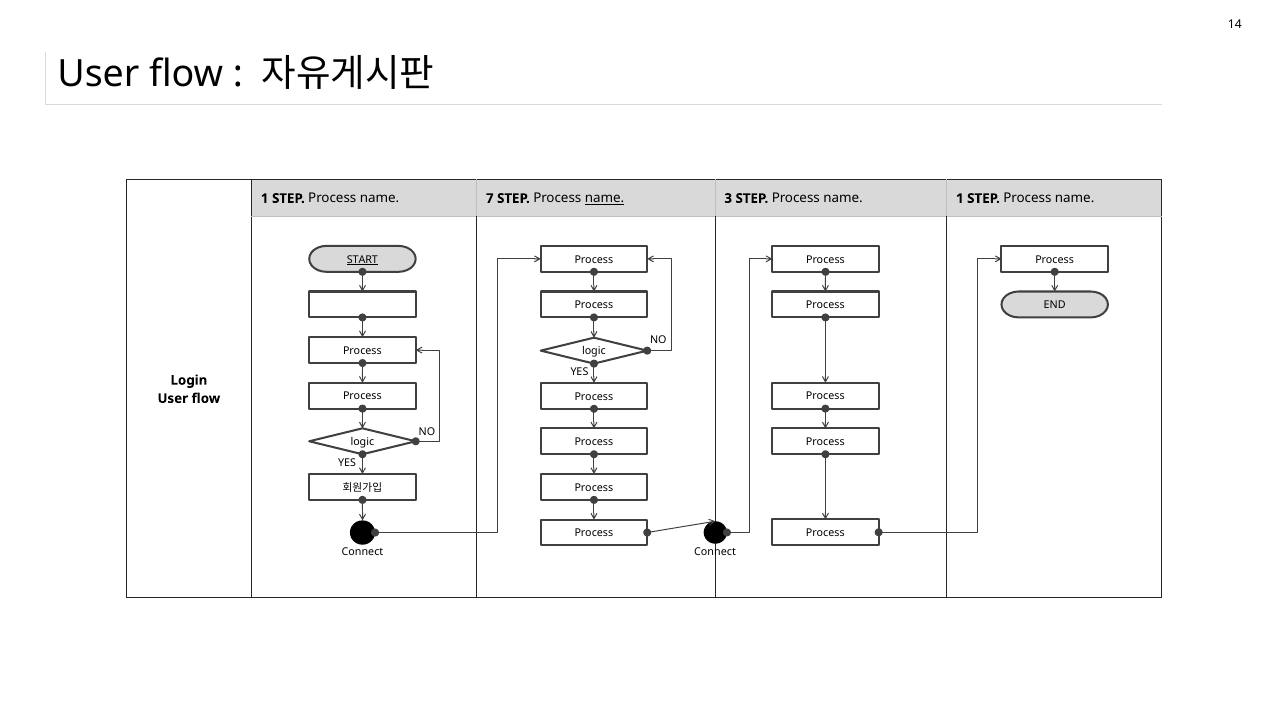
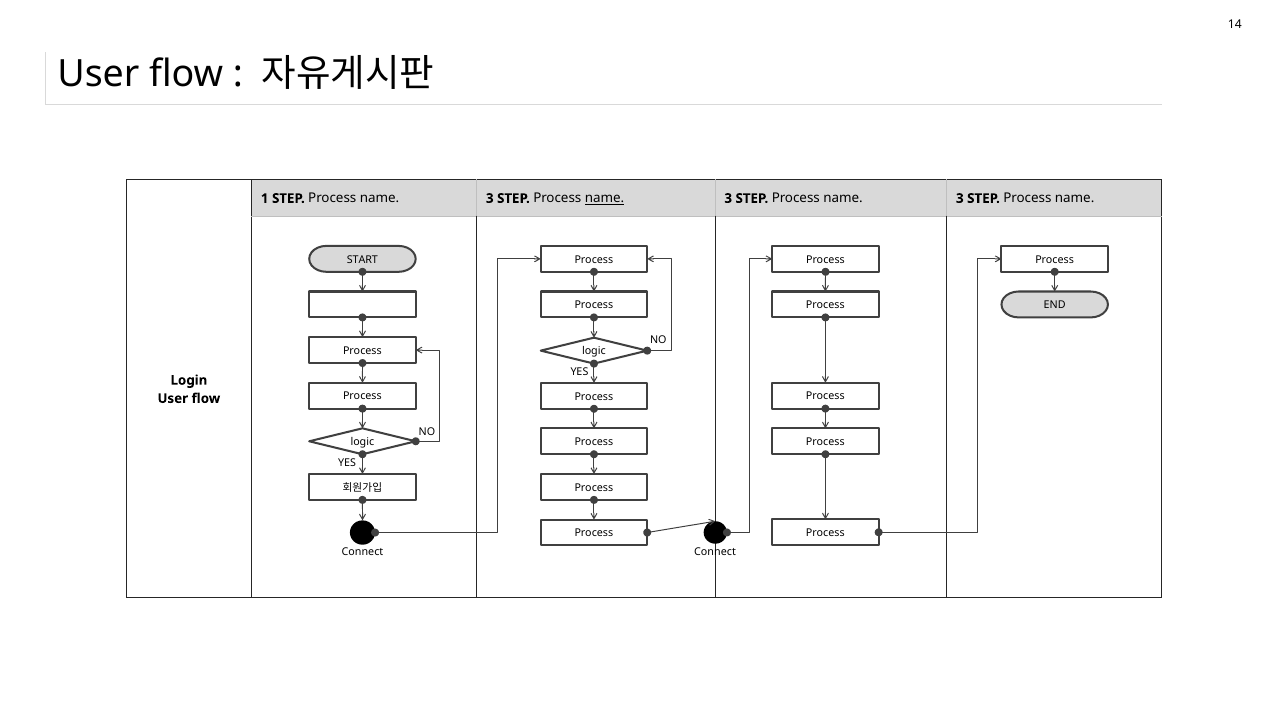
7: 7 -> 3 (490, 199)
1: 1 -> 3 (960, 199)
START underline: present -> none (362, 260)
